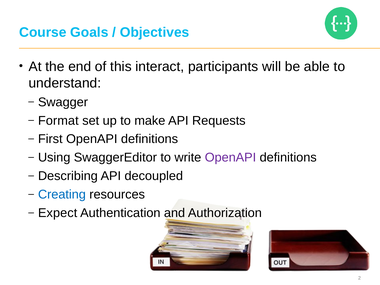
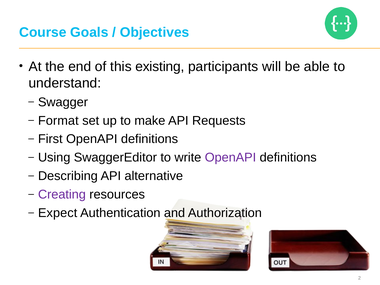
interact: interact -> existing (160, 67)
decoupled: decoupled -> alternative (154, 176)
Creating colour: blue -> purple (62, 195)
